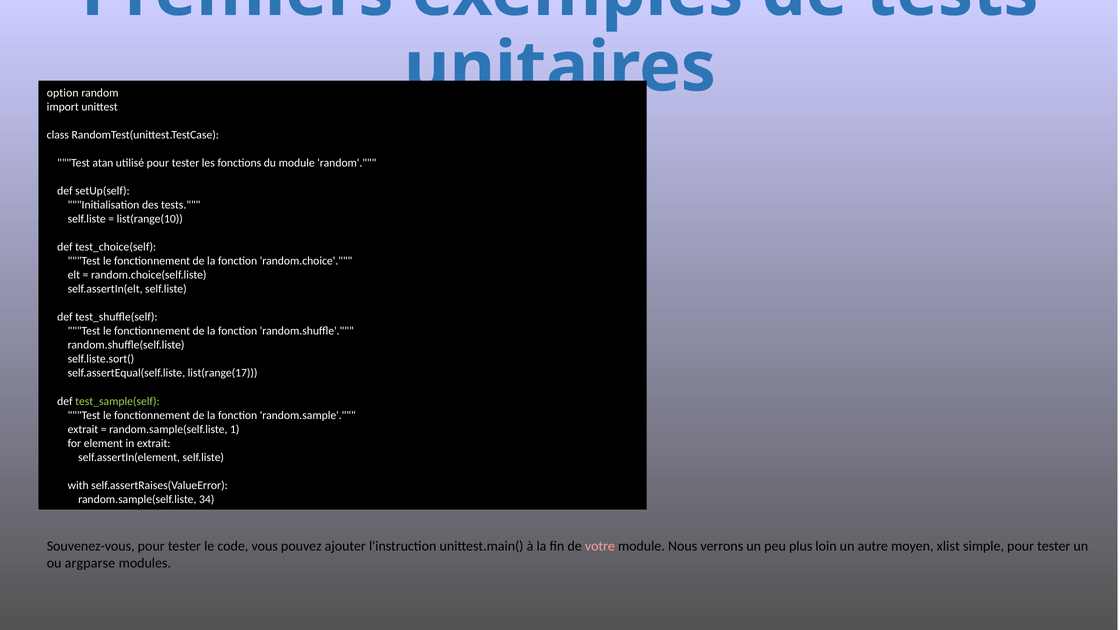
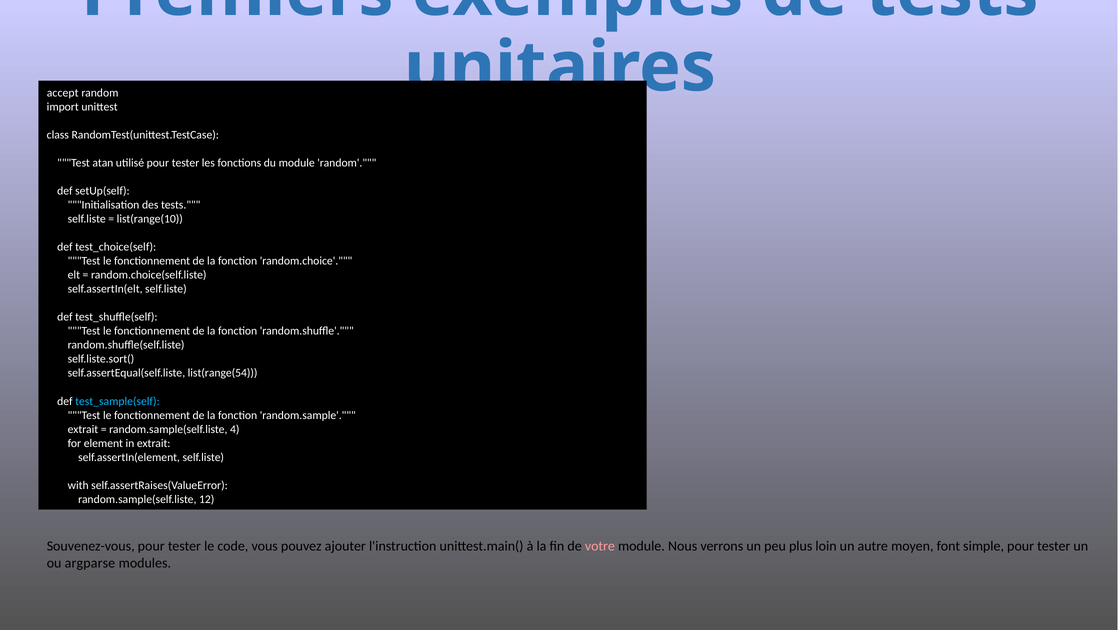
option: option -> accept (63, 93)
list(range(17: list(range(17 -> list(range(54 (223, 373)
test_sample(self colour: light green -> light blue (117, 401)
1: 1 -> 4 (235, 429)
34: 34 -> 12 (207, 499)
xlist: xlist -> font (948, 546)
